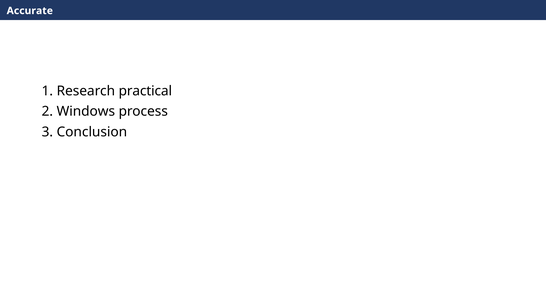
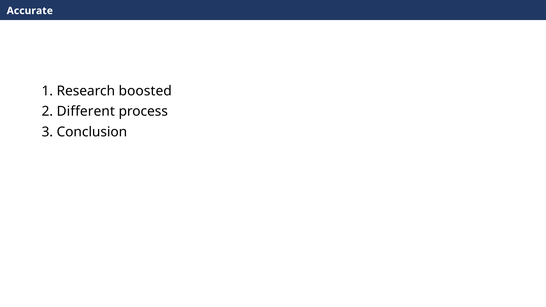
practical: practical -> boosted (145, 91)
Windows: Windows -> Different (86, 112)
